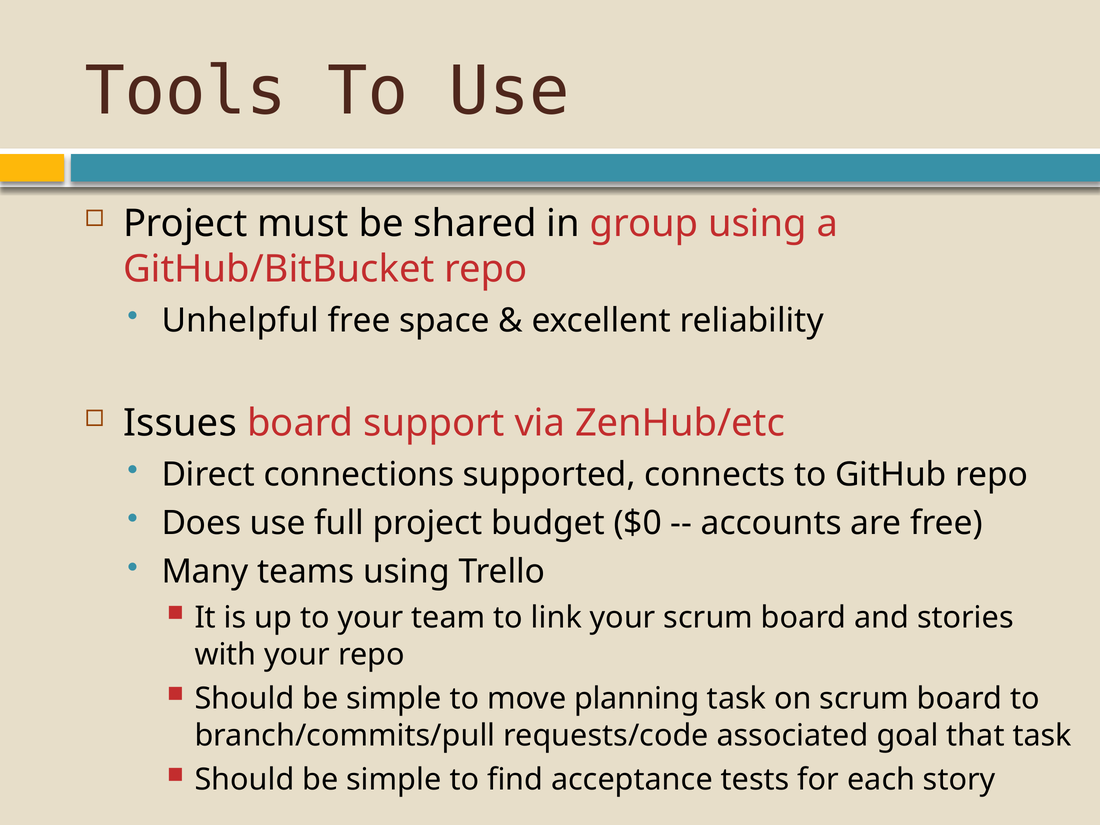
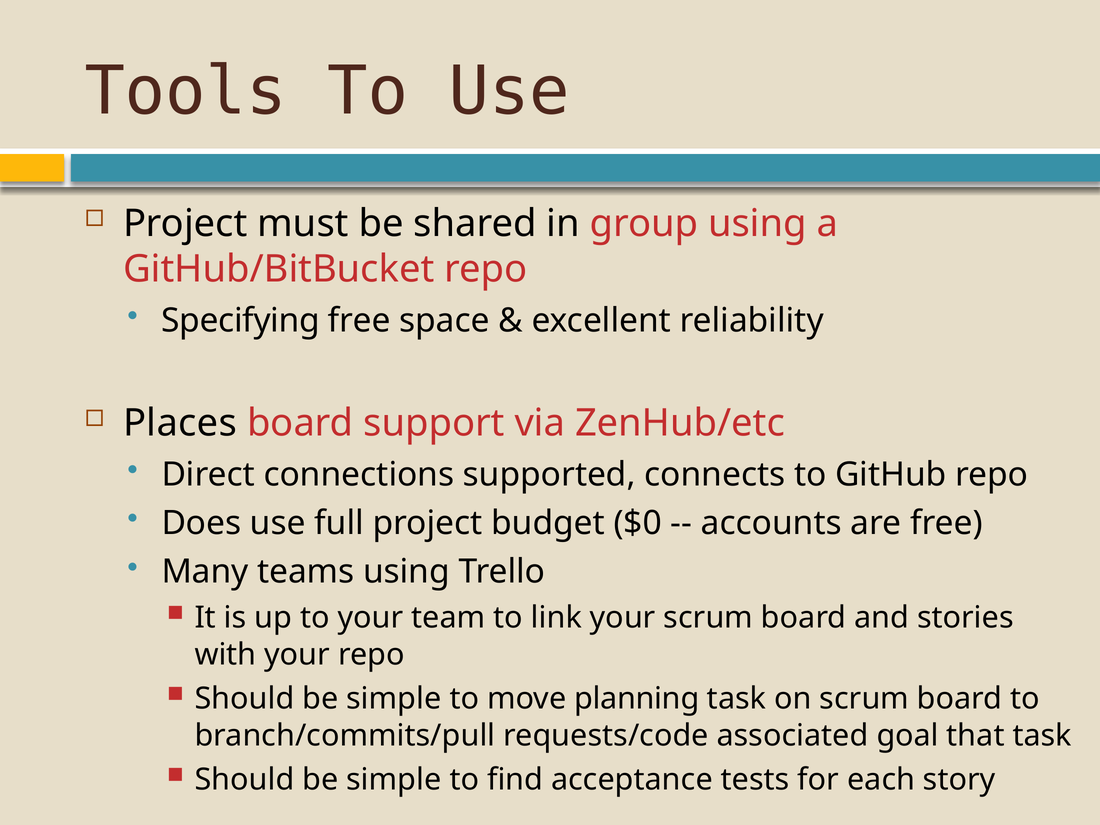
Unhelpful: Unhelpful -> Specifying (241, 320)
Issues: Issues -> Places (180, 423)
